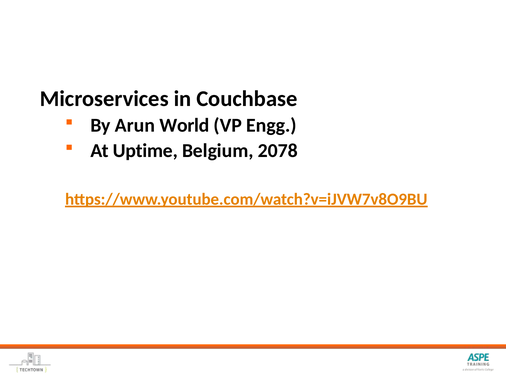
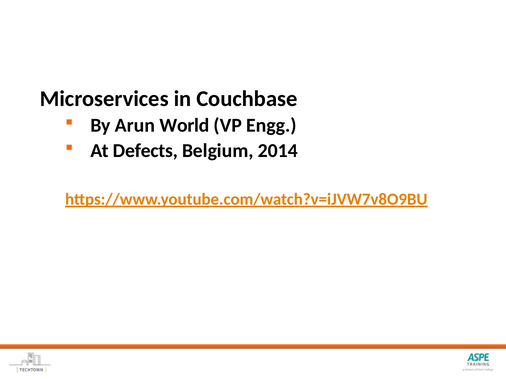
Uptime: Uptime -> Defects (145, 151)
2078: 2078 -> 2014 (278, 151)
